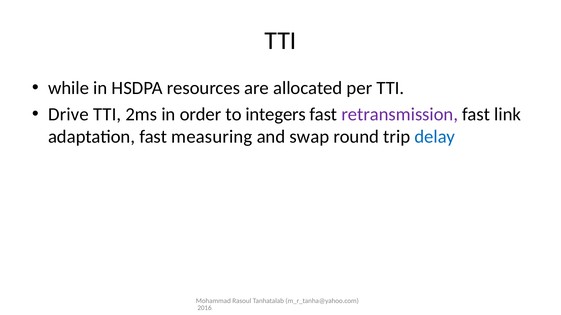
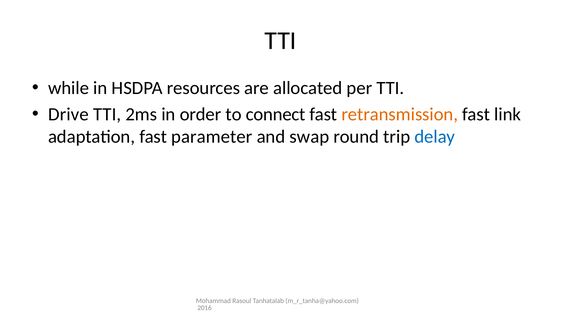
integers: integers -> connect (276, 114)
retransmission colour: purple -> orange (400, 114)
measuring: measuring -> parameter (212, 137)
